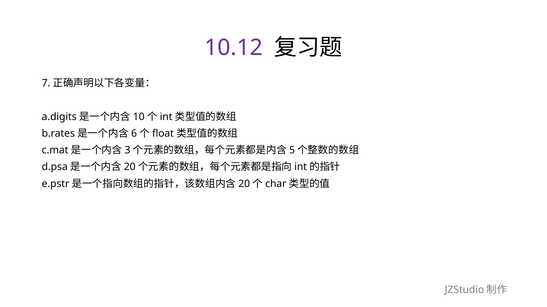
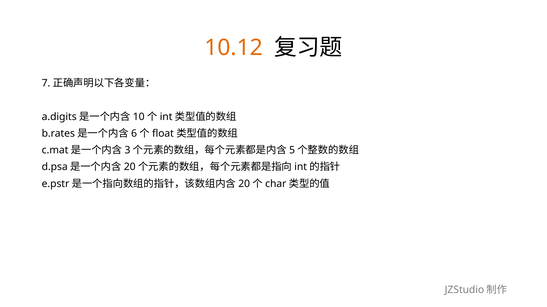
10.12 colour: purple -> orange (234, 48)
